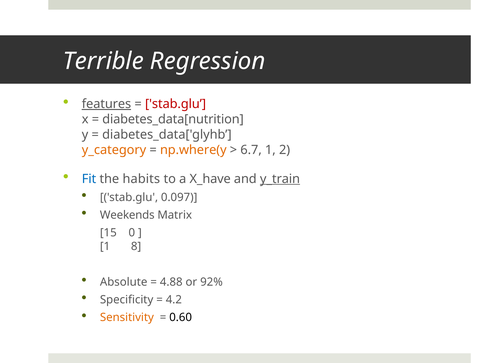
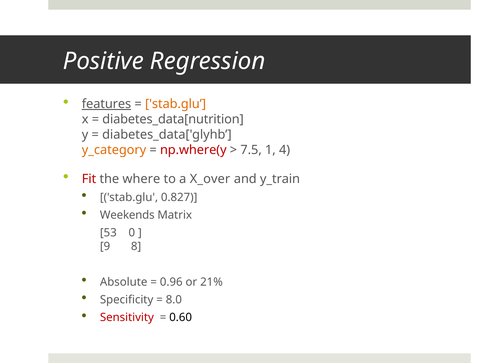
Terrible: Terrible -> Positive (103, 61)
stab.glu colour: red -> orange (176, 104)
np.where(y colour: orange -> red (193, 150)
6.7: 6.7 -> 7.5 (251, 150)
2: 2 -> 4 (285, 150)
Fit colour: blue -> red (89, 178)
habits: habits -> where (141, 178)
X_have: X_have -> X_over (210, 178)
y_train underline: present -> none (280, 178)
0.097: 0.097 -> 0.827 (179, 197)
15: 15 -> 53 (108, 232)
1: 1 -> 9 (105, 246)
4.88: 4.88 -> 0.96 (171, 281)
92%: 92% -> 21% (211, 281)
4.2: 4.2 -> 8.0 (174, 299)
Sensitivity colour: orange -> red (127, 317)
